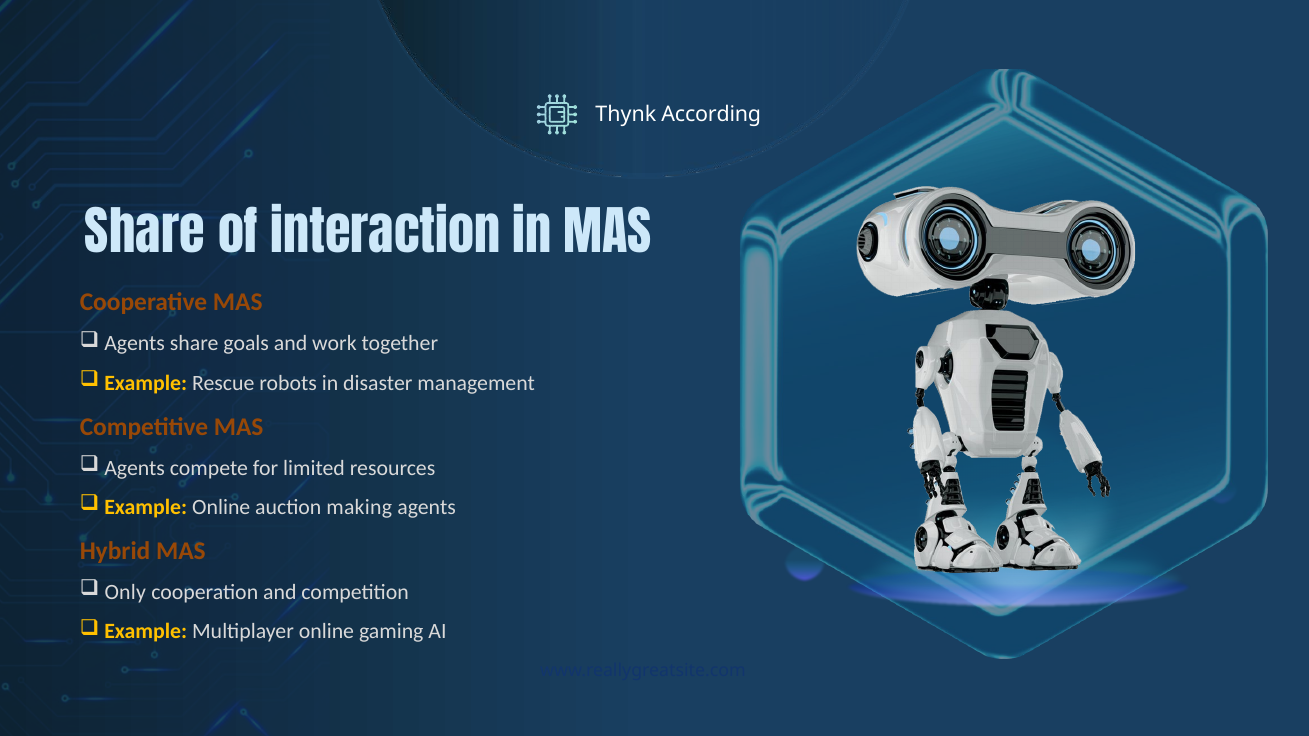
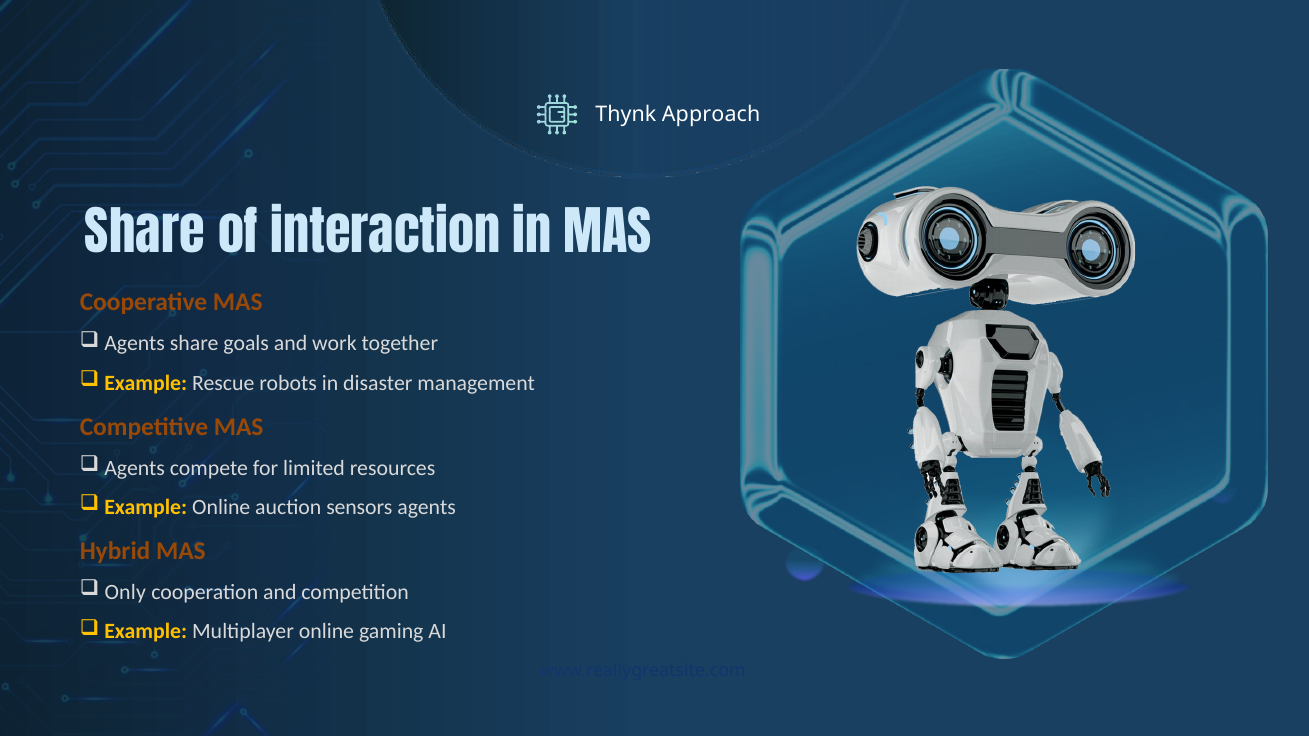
According: According -> Approach (711, 114)
making: making -> sensors (359, 507)
